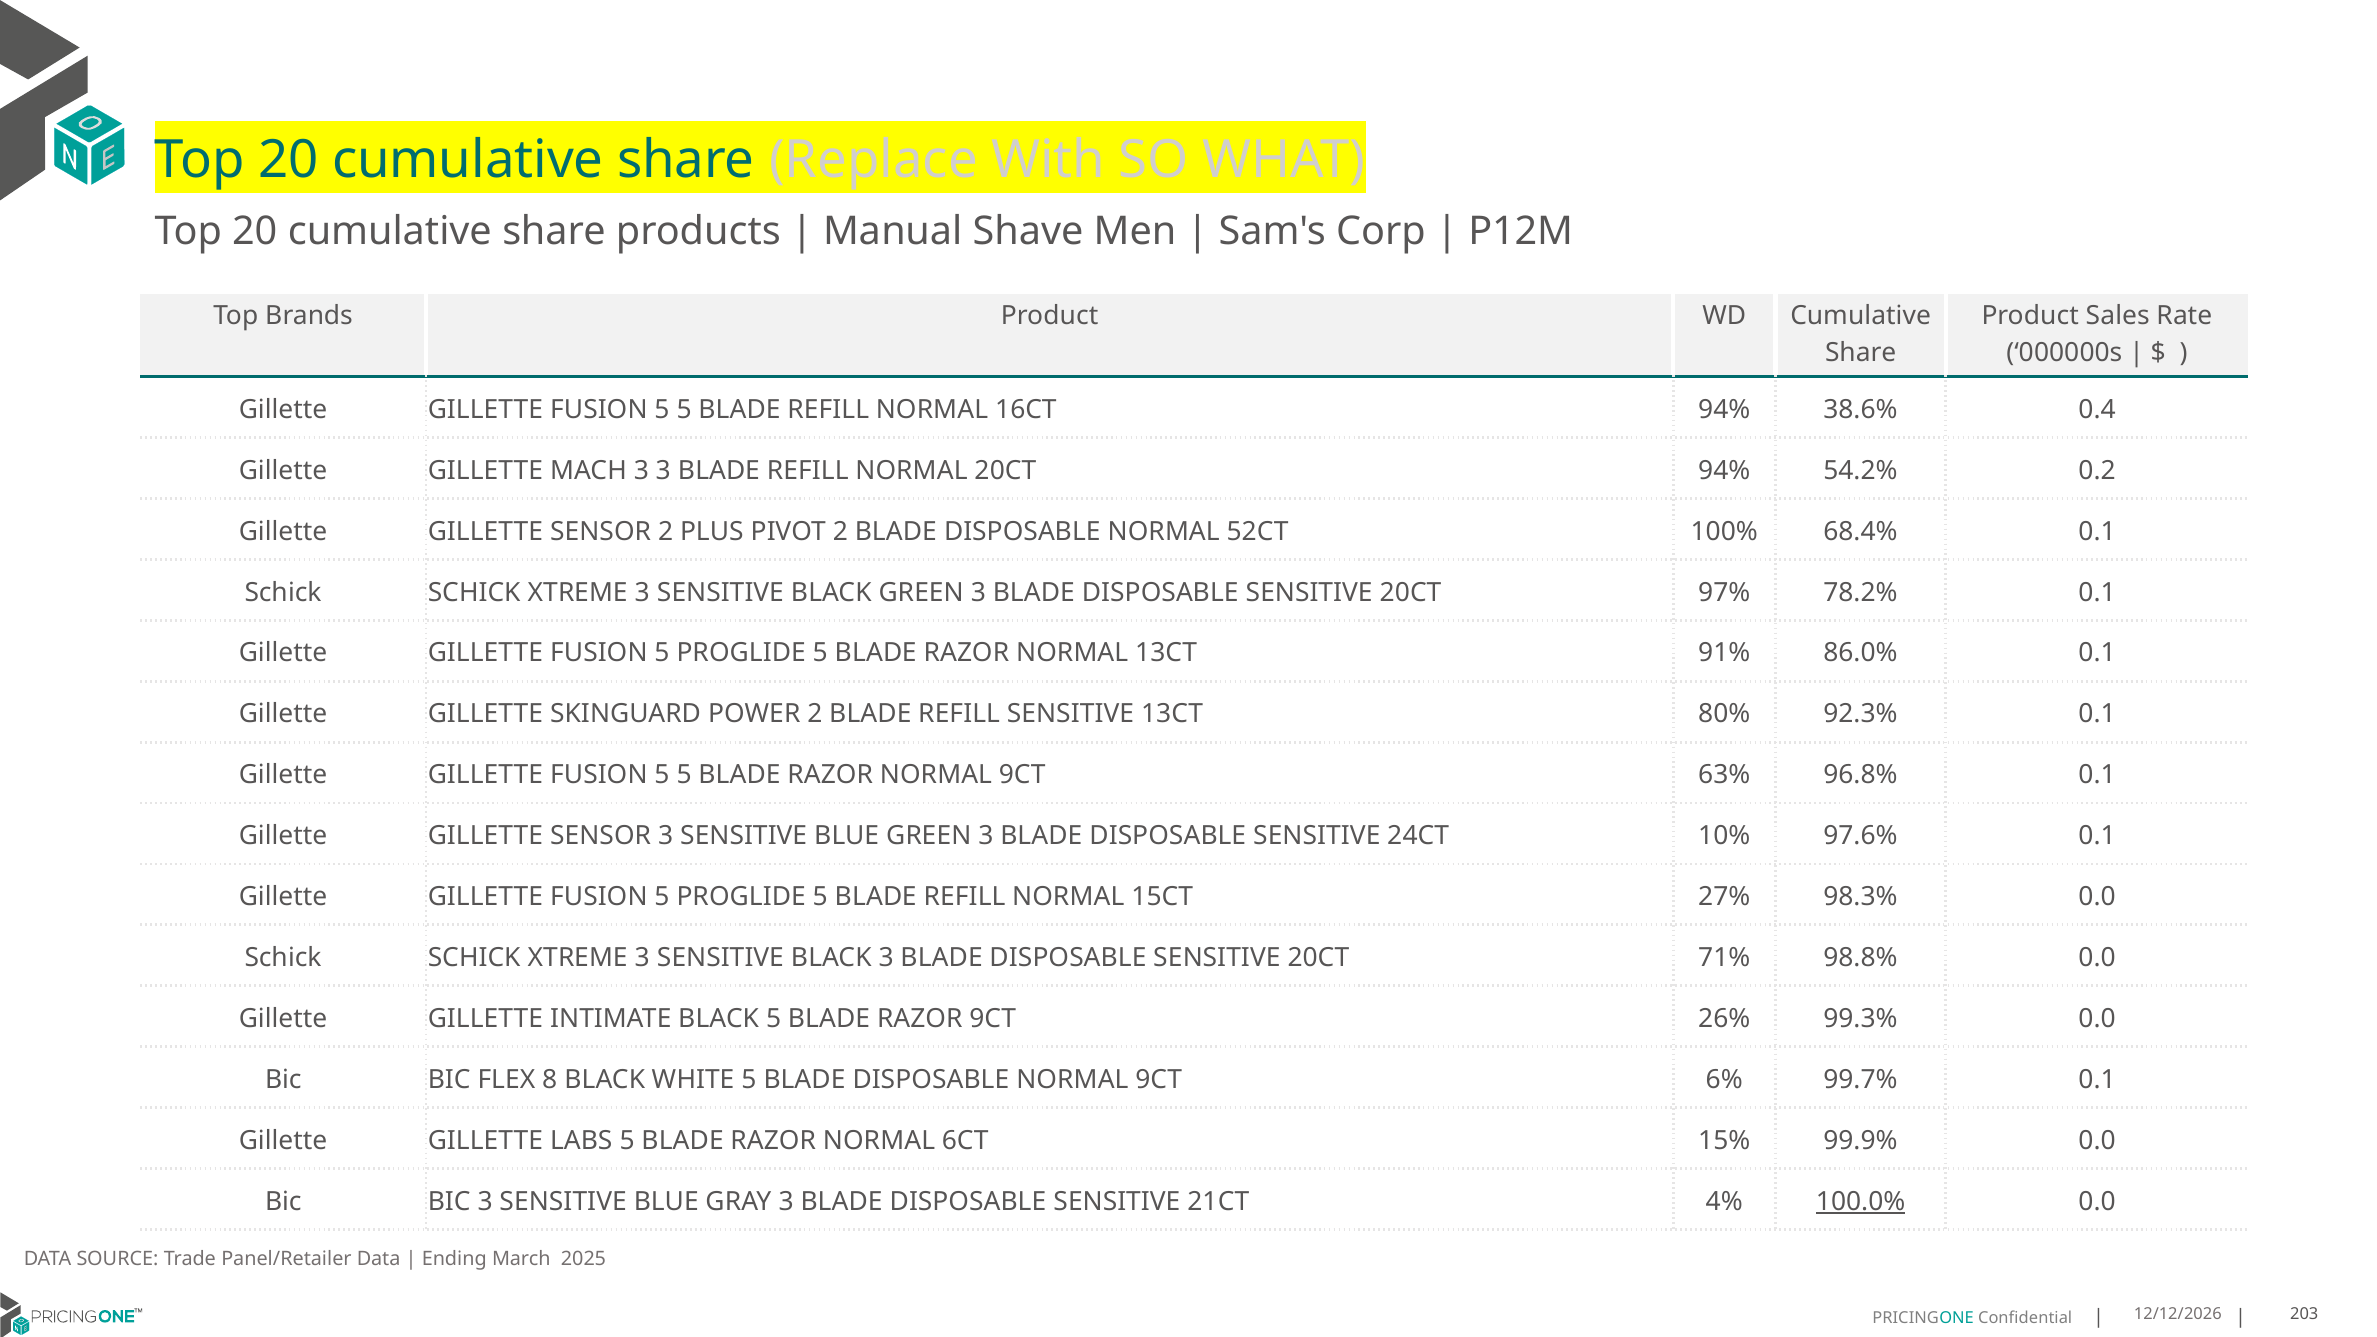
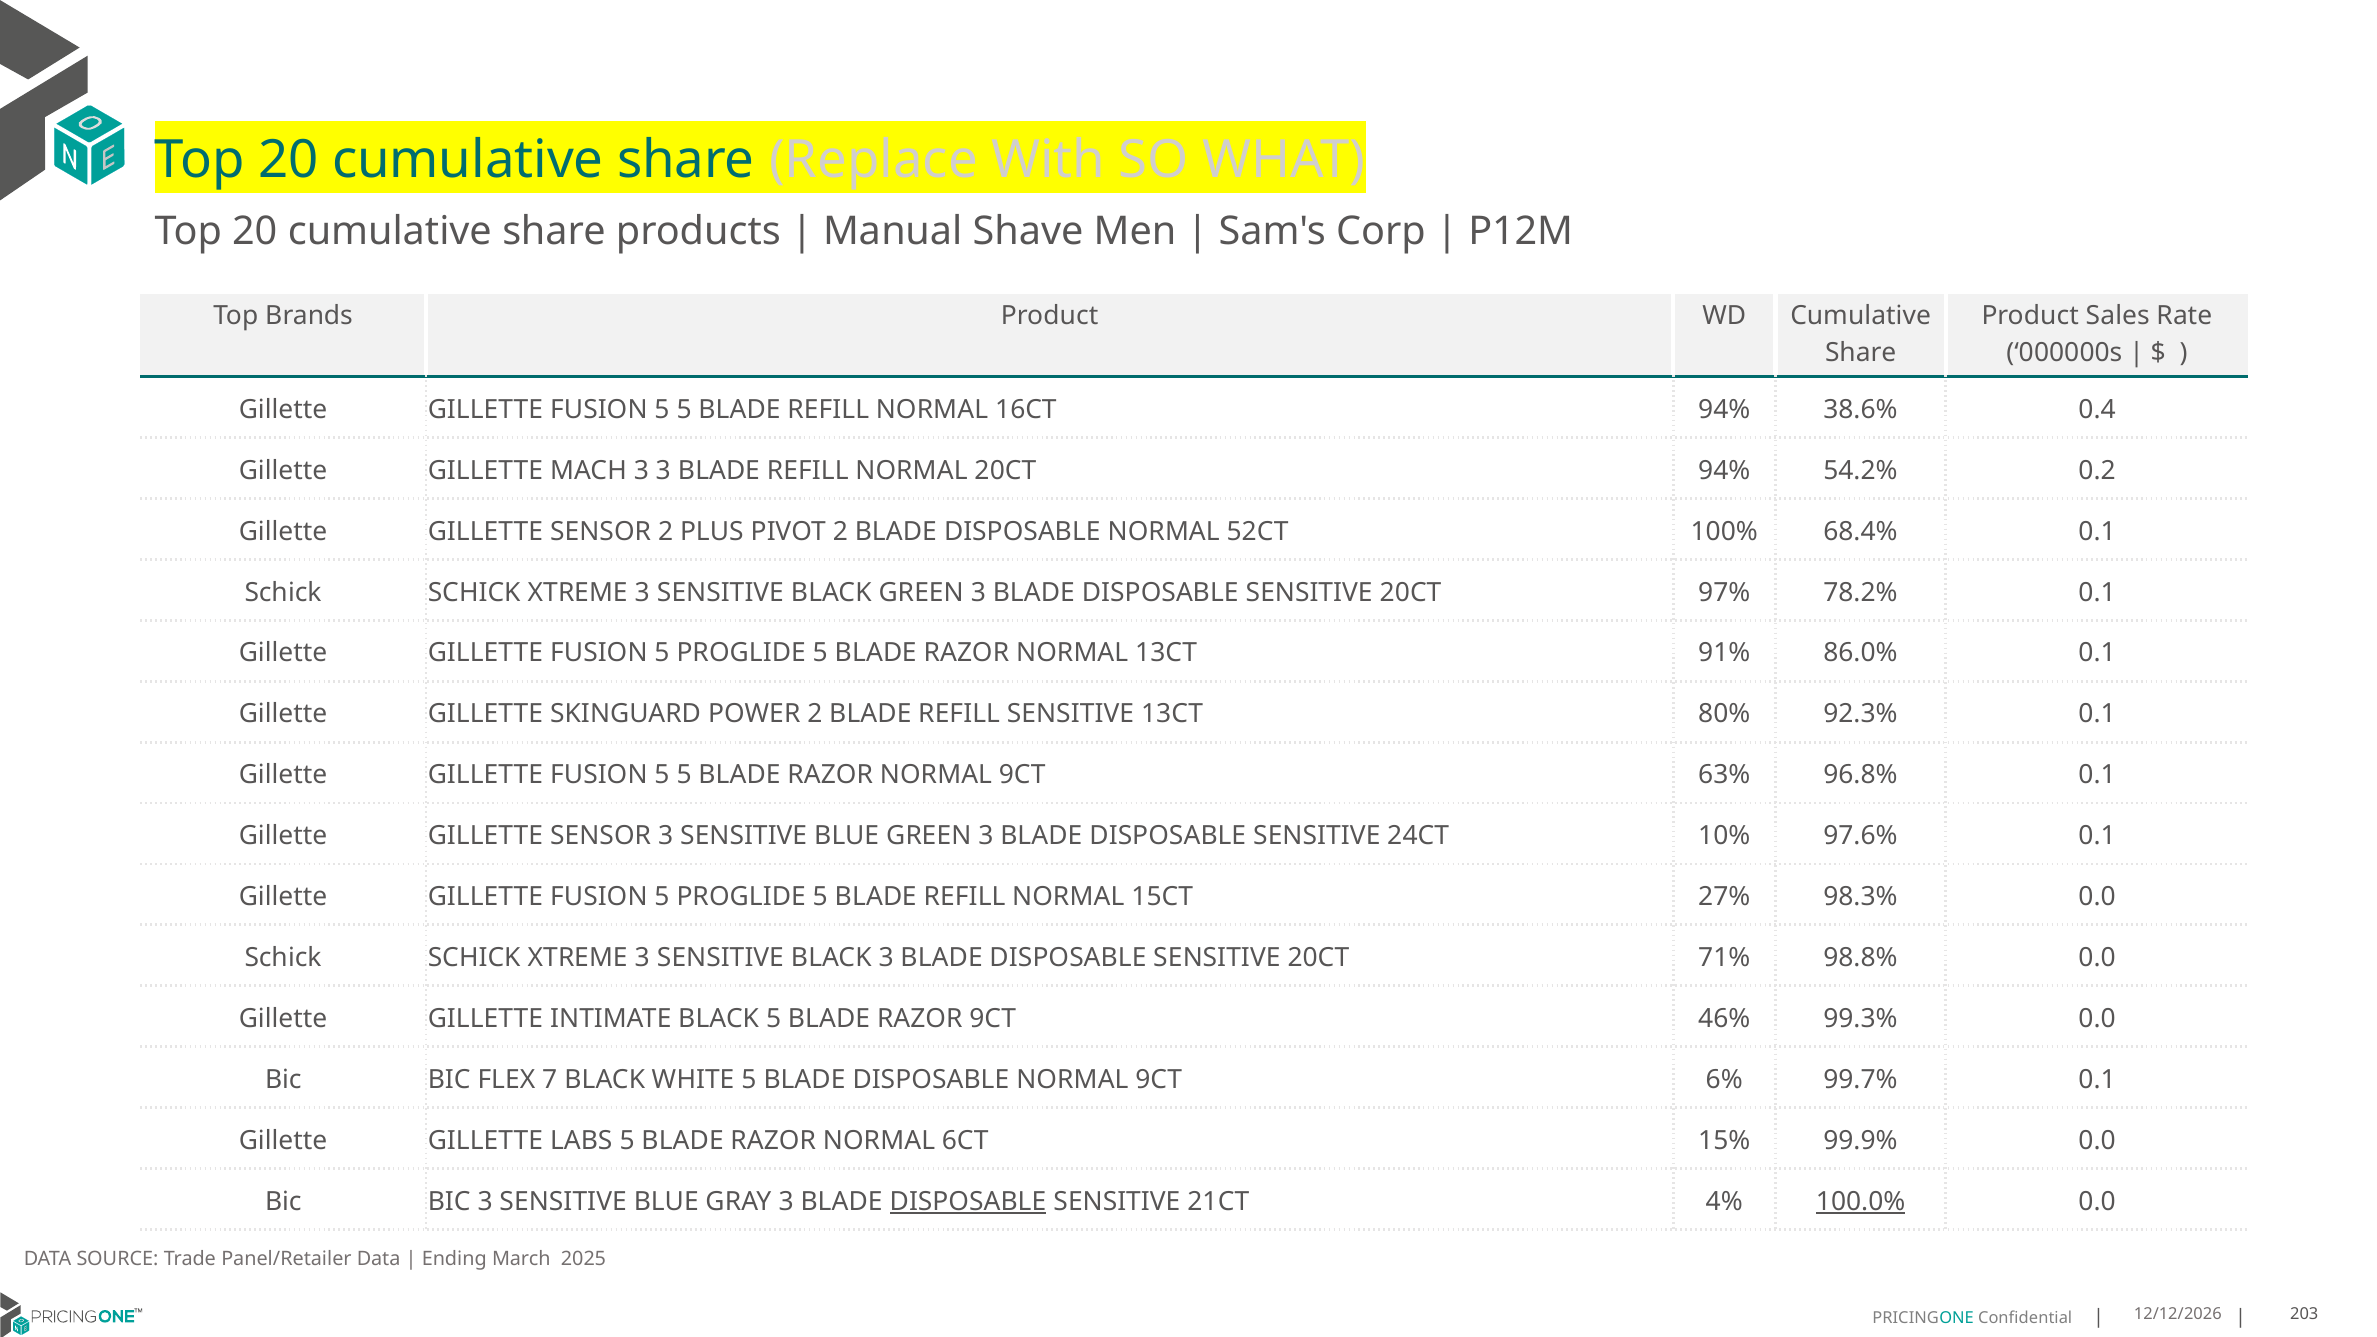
26%: 26% -> 46% (1724, 1019)
8: 8 -> 7 (550, 1080)
DISPOSABLE underline: none -> present (968, 1202)
